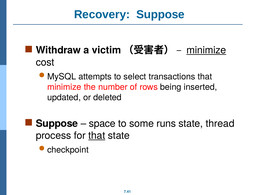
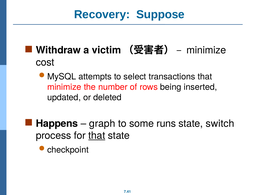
minimize underline: present -> none (206, 50)
Suppose: Suppose -> Happens (57, 123)
space: space -> graph (102, 123)
thread: thread -> switch (220, 123)
